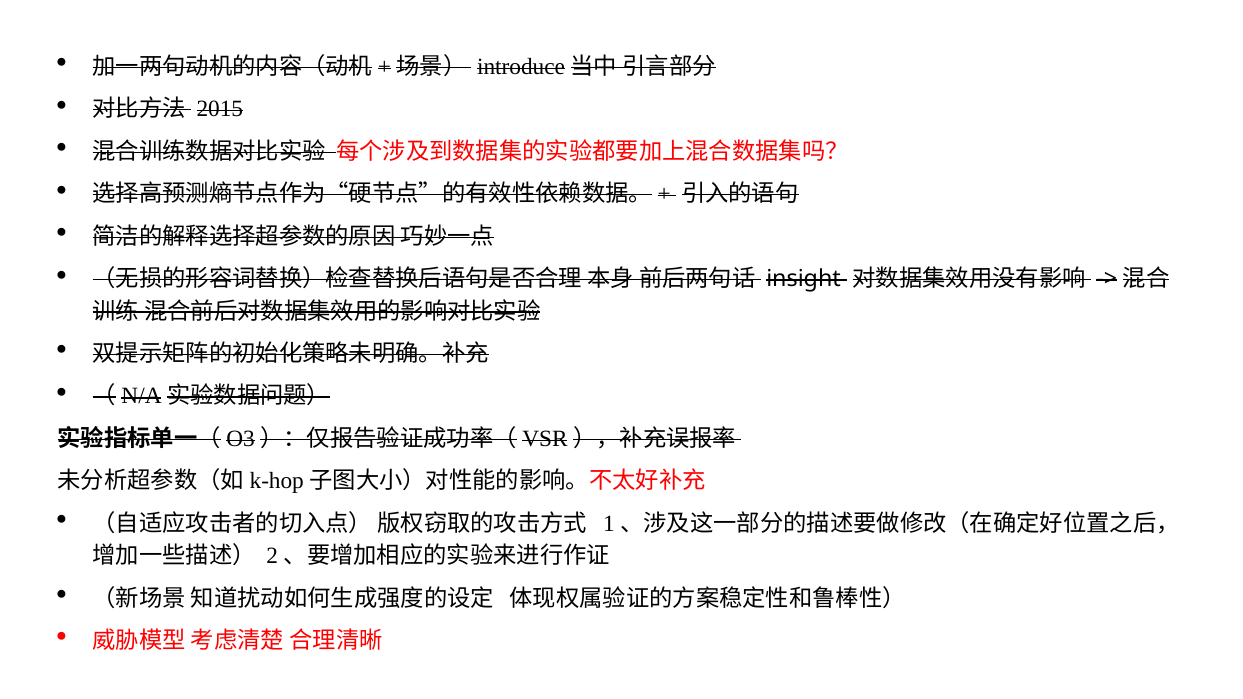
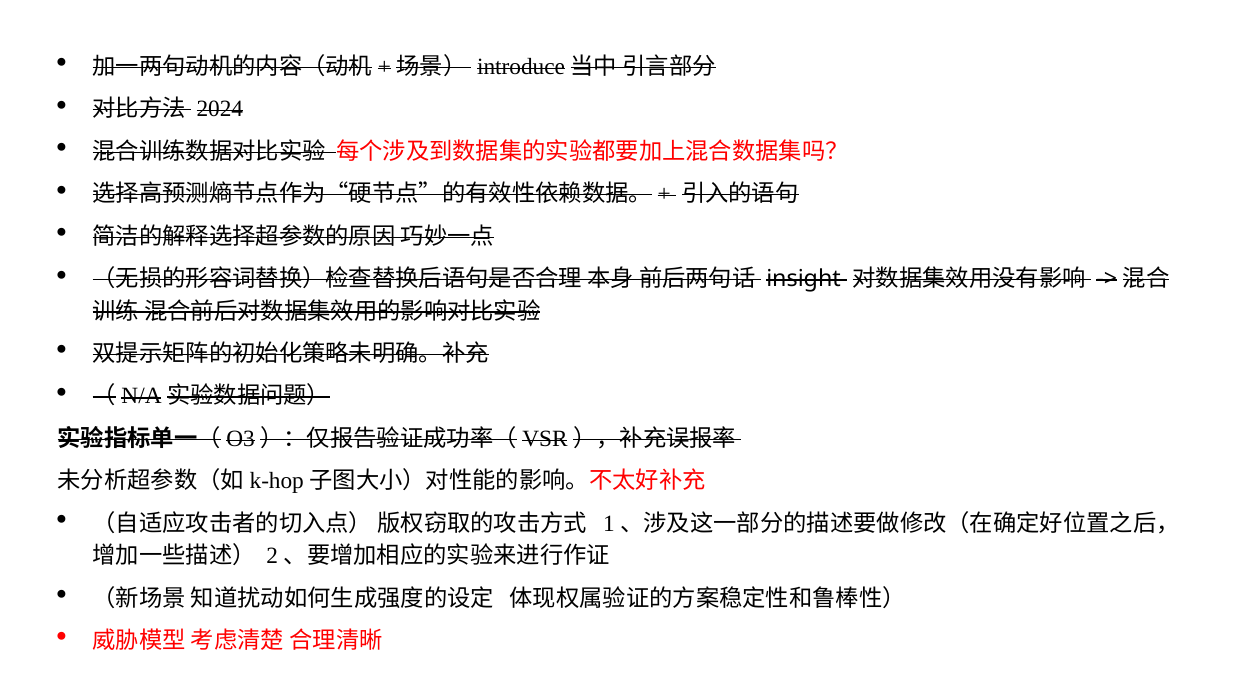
2015: 2015 -> 2024 (220, 109)
